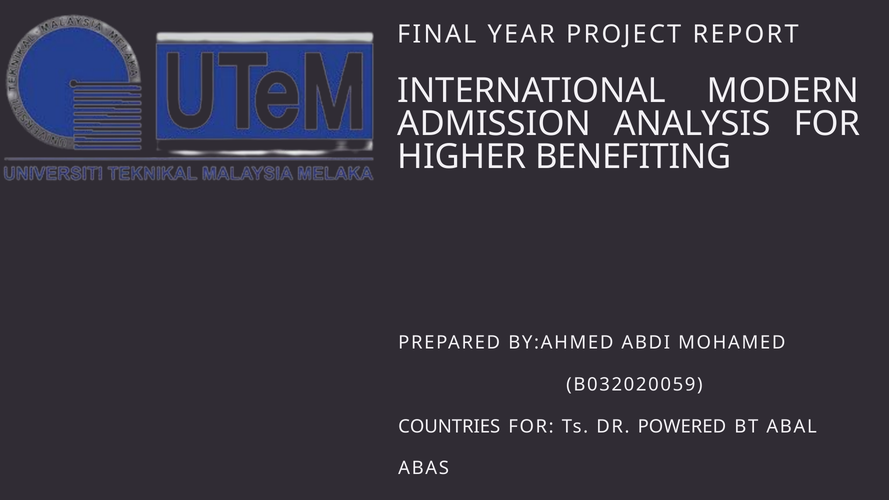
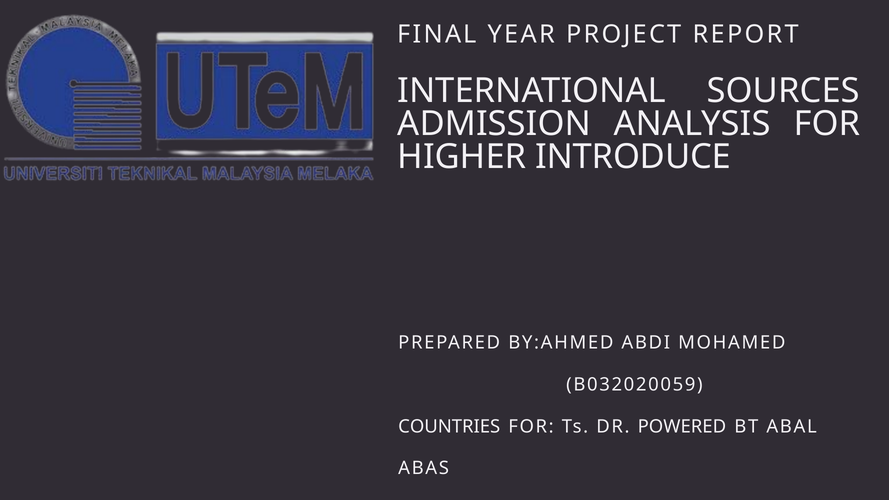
MODERN: MODERN -> SOURCES (783, 91)
BENEFITING: BENEFITING -> INTRODUCE (633, 157)
